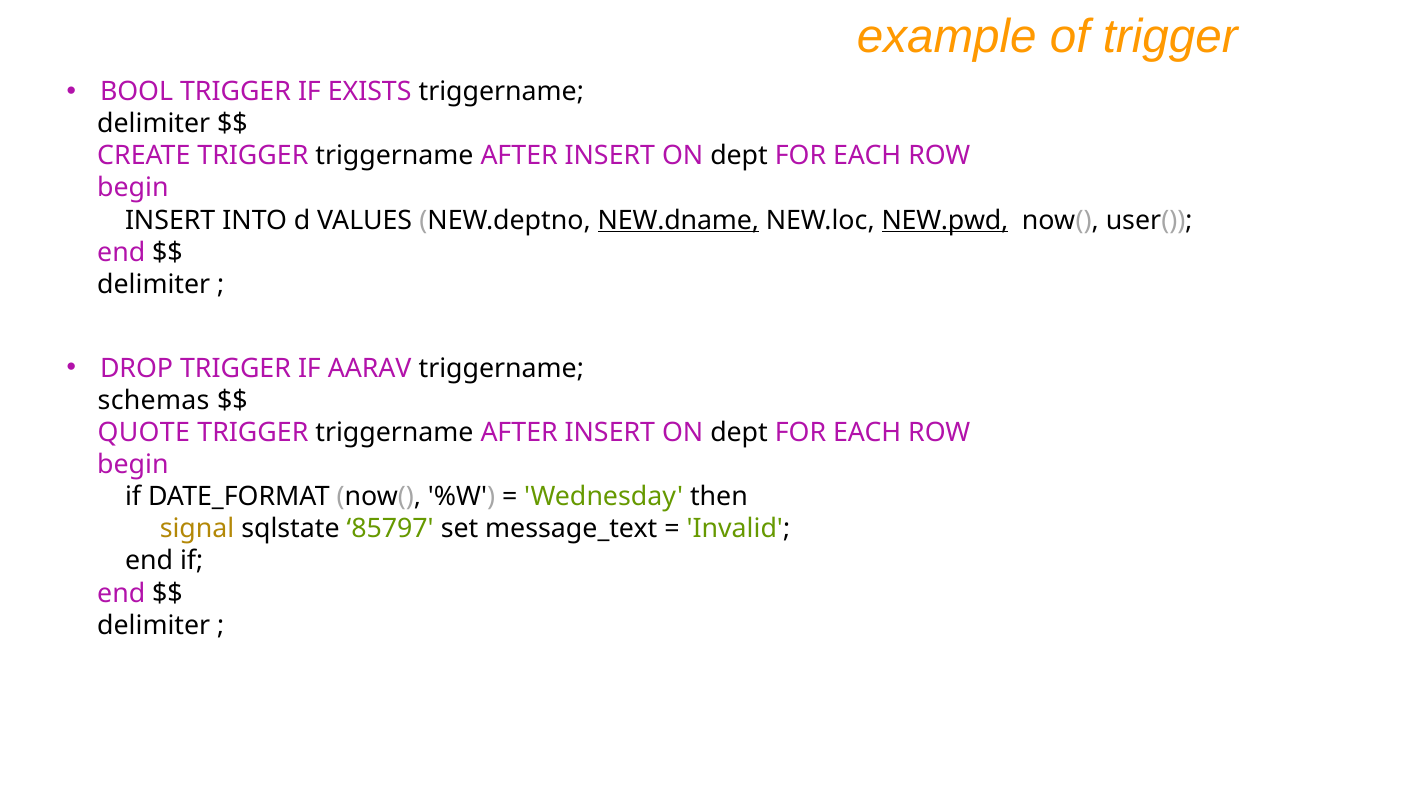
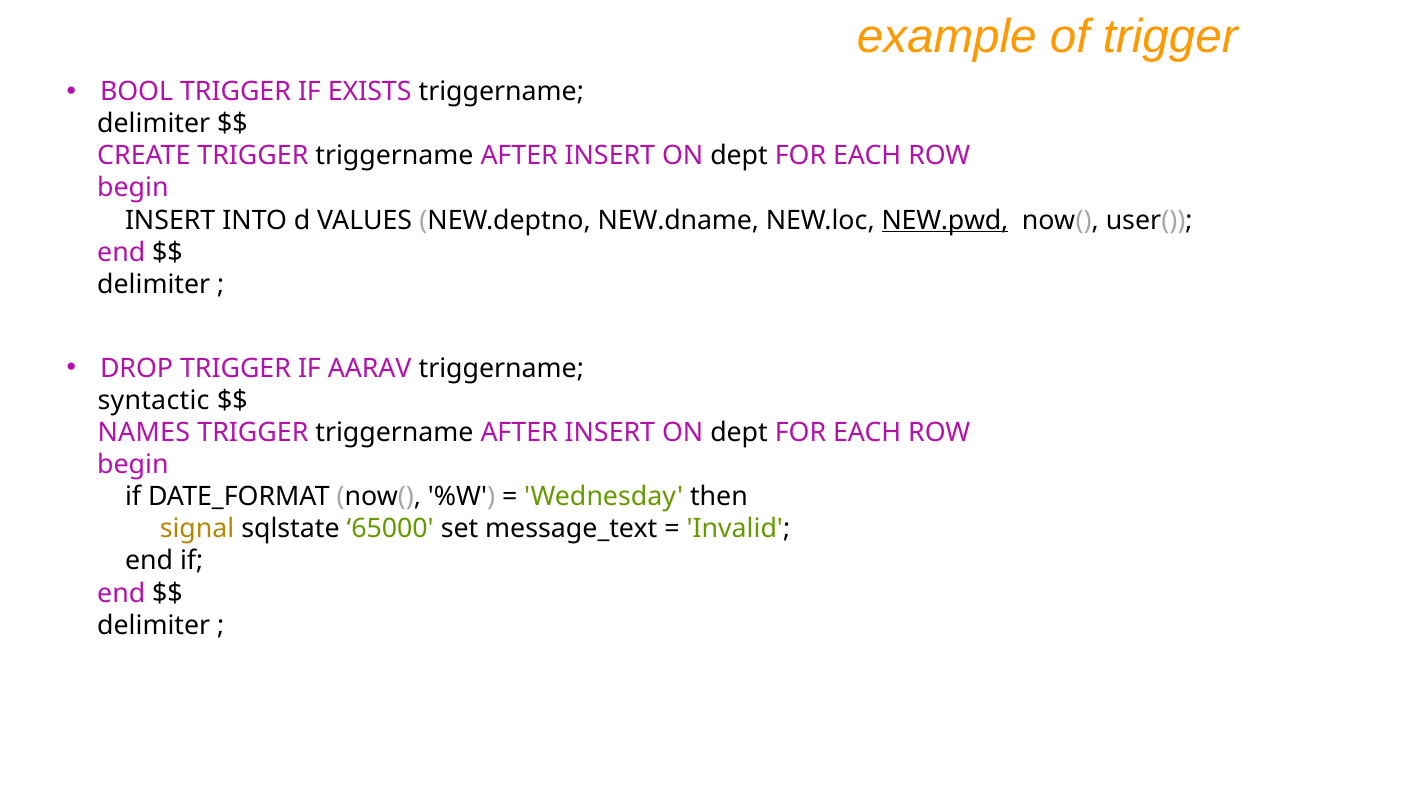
NEW.dname underline: present -> none (678, 220)
schemas: schemas -> syntactic (154, 400)
QUOTE: QUOTE -> NAMES (144, 432)
85797: 85797 -> 65000 (390, 529)
